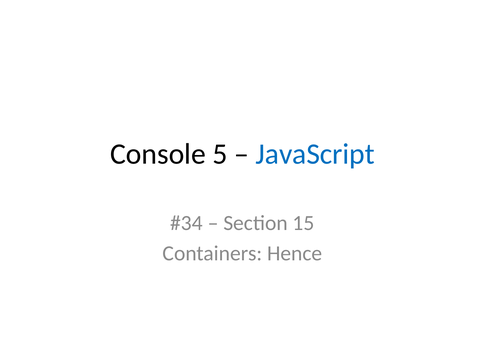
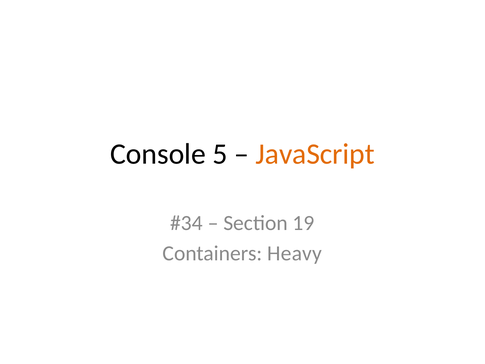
JavaScript colour: blue -> orange (315, 154)
15: 15 -> 19 (304, 223)
Hence: Hence -> Heavy (295, 253)
